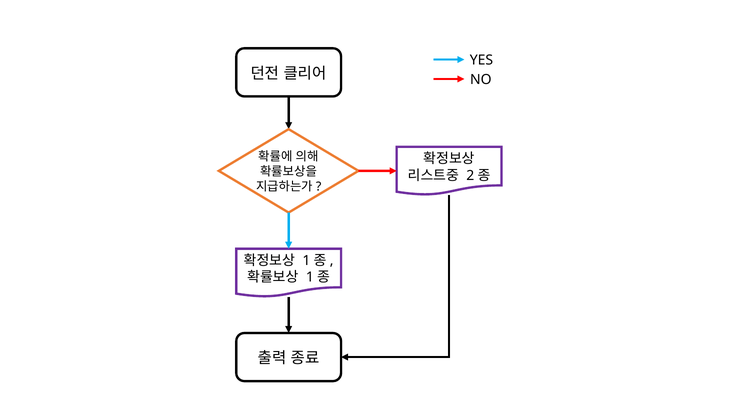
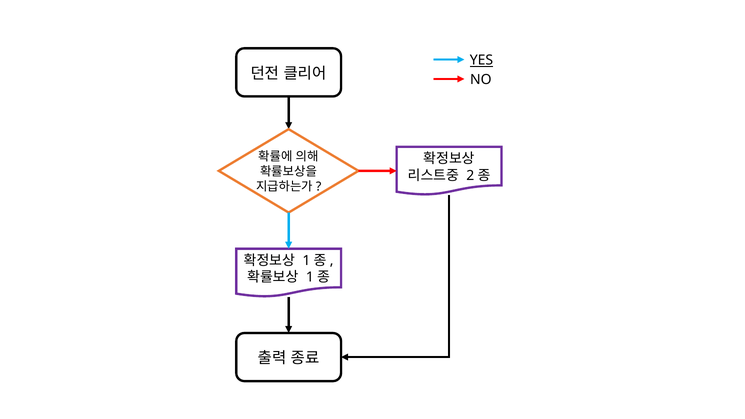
YES underline: none -> present (481, 60)
